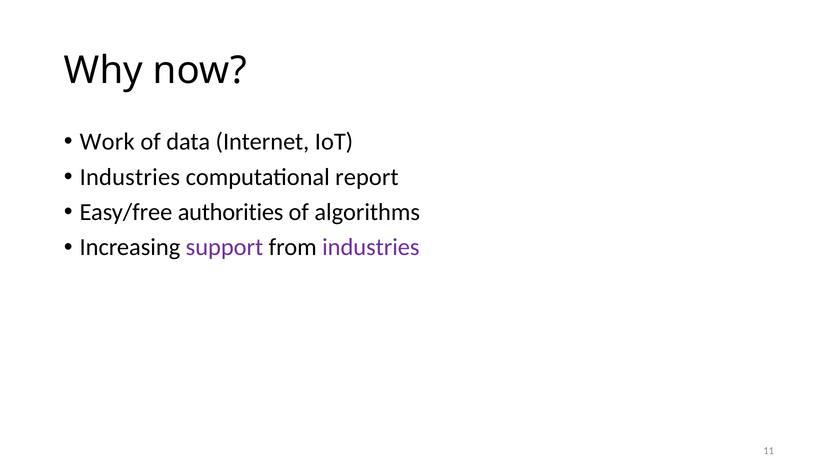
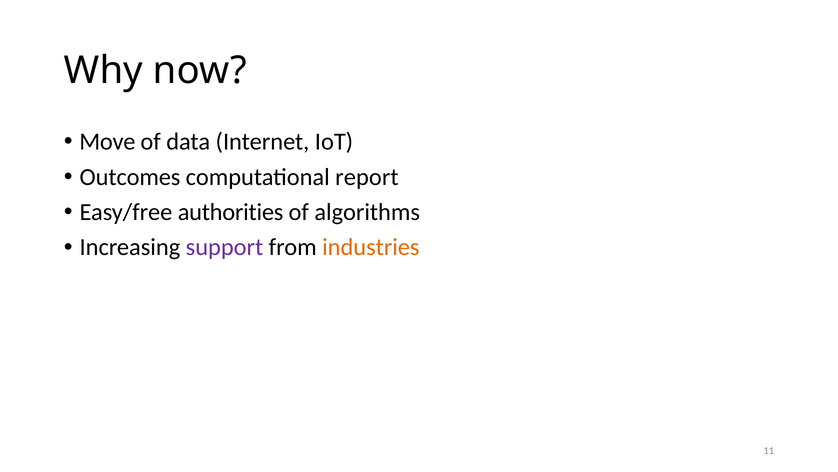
Work: Work -> Move (107, 142)
Industries: Industries -> Outcomes (130, 177)
industries colour: purple -> orange (371, 247)
